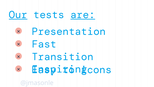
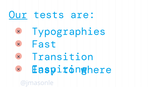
are underline: present -> none (83, 15)
Presentation: Presentation -> Typographies (69, 31)
icons: icons -> where (96, 69)
